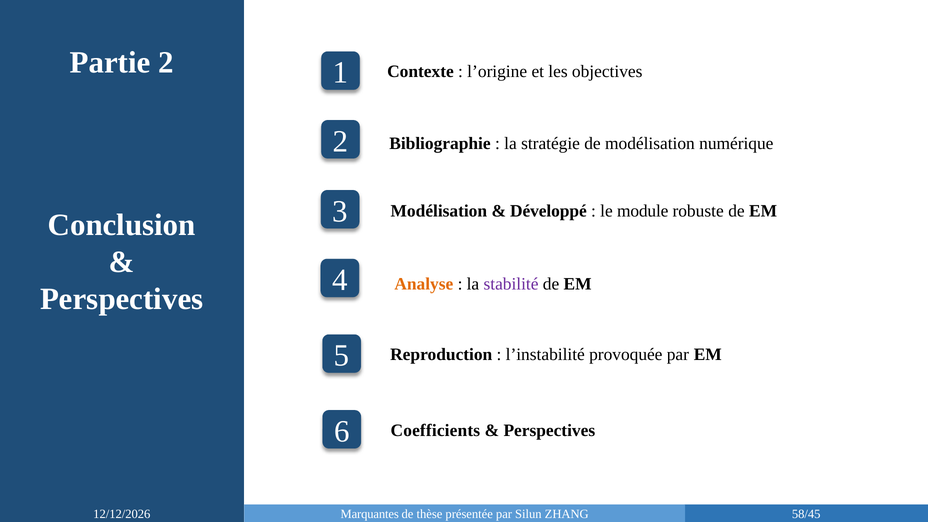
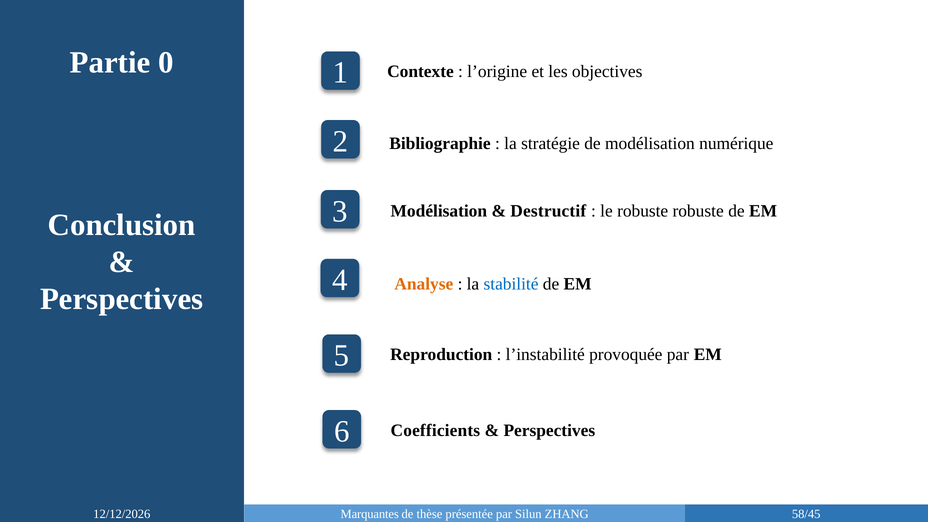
Partie 2: 2 -> 0 (166, 62)
Développé: Développé -> Destructif (548, 211)
le module: module -> robuste (643, 211)
stabilité colour: purple -> blue (511, 284)
